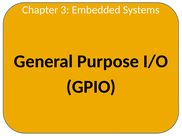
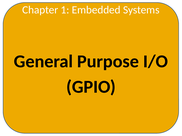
3: 3 -> 1 (65, 10)
